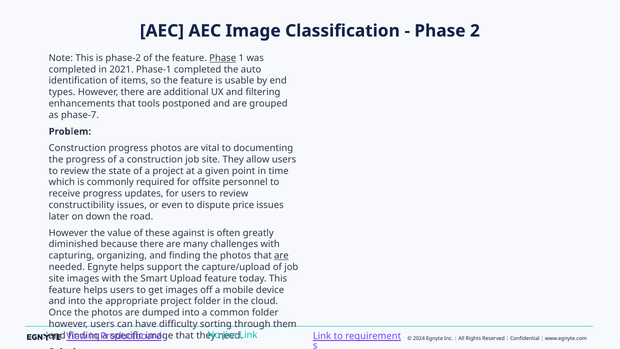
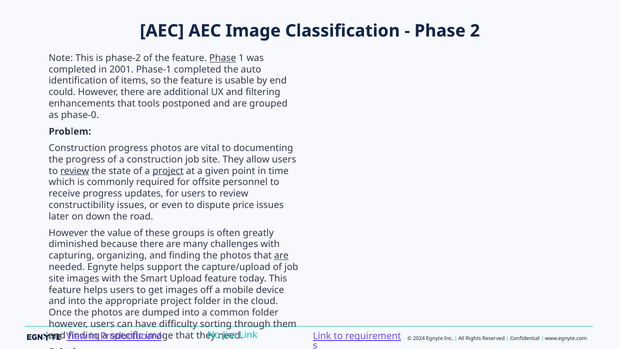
2021: 2021 -> 2001 (121, 69)
types: types -> could (62, 92)
phase-7: phase-7 -> phase-0 (80, 115)
review underline: none -> present (75, 171)
project underline: none -> present (168, 171)
against: against -> groups (189, 233)
